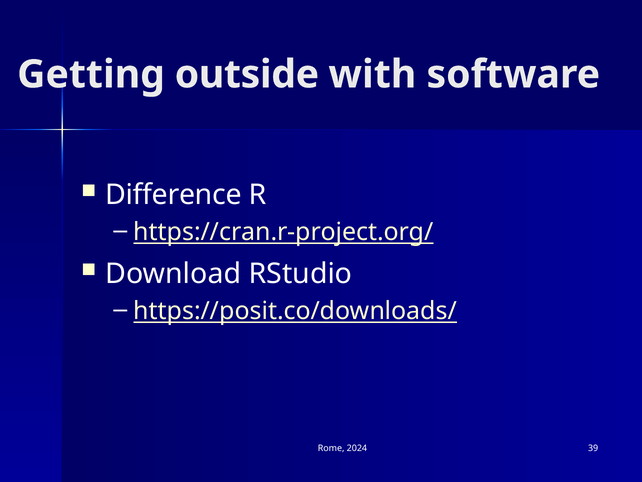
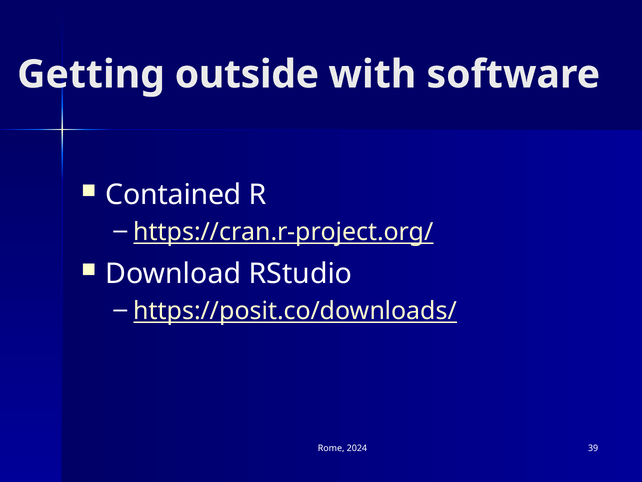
Difference: Difference -> Contained (173, 195)
